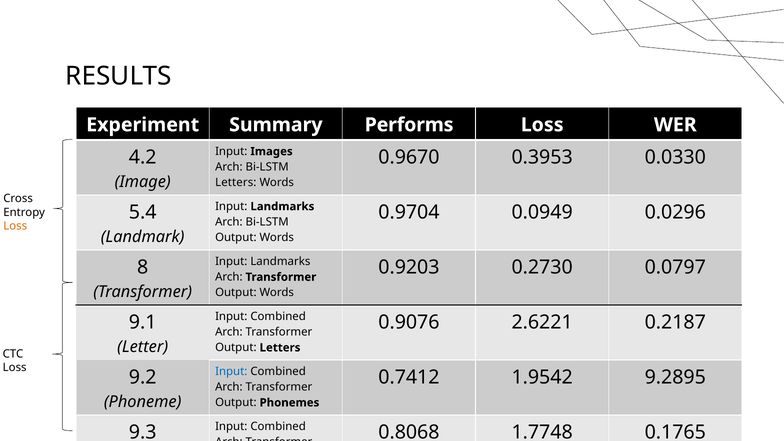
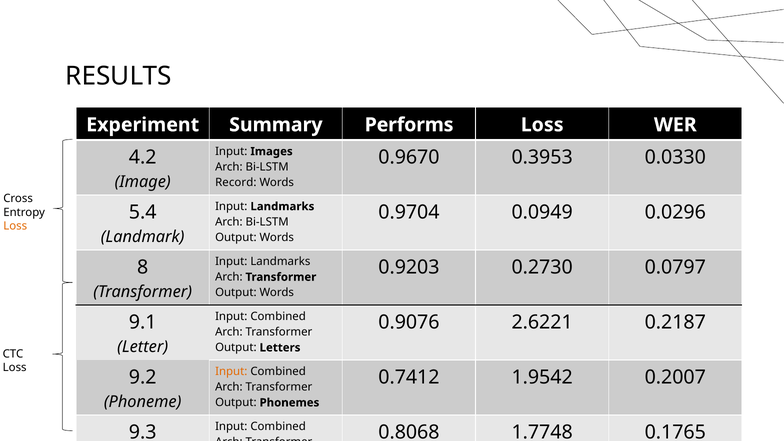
Letters: Letters -> Record (236, 183)
Input colour: blue -> orange (231, 371)
9.2895: 9.2895 -> 0.2007 (675, 378)
